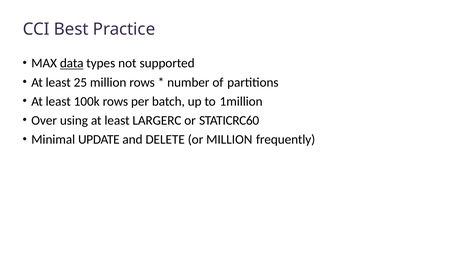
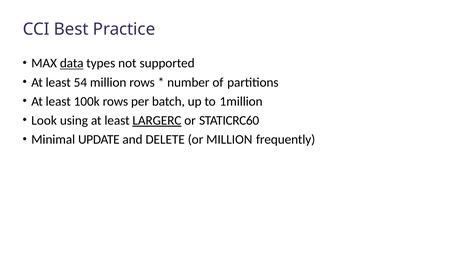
25: 25 -> 54 (80, 82)
Over: Over -> Look (44, 120)
LARGERC underline: none -> present (157, 120)
